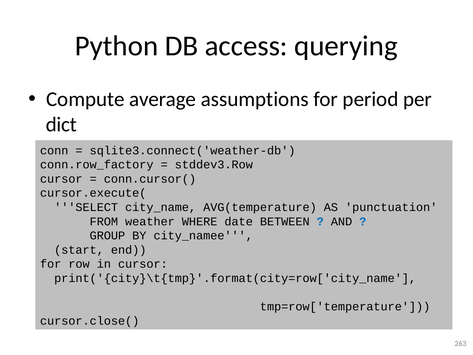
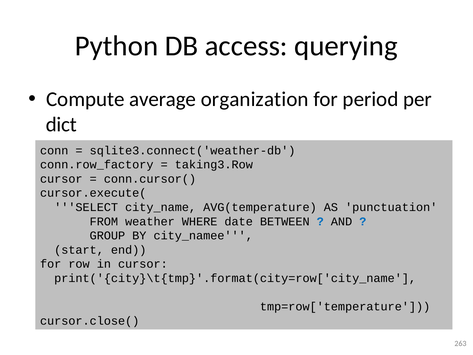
assumptions: assumptions -> organization (255, 99)
stddev3.Row: stddev3.Row -> taking3.Row (214, 165)
